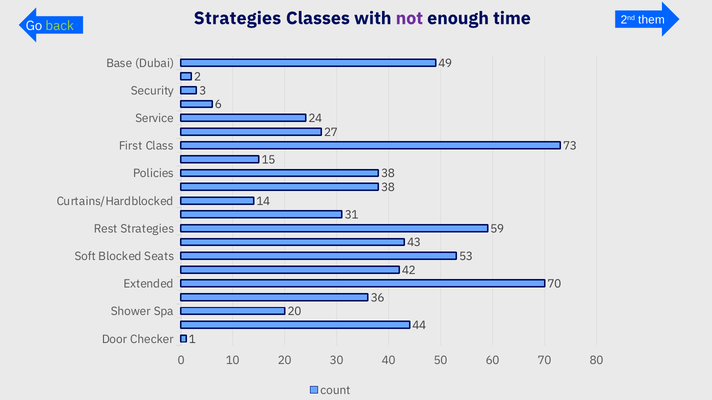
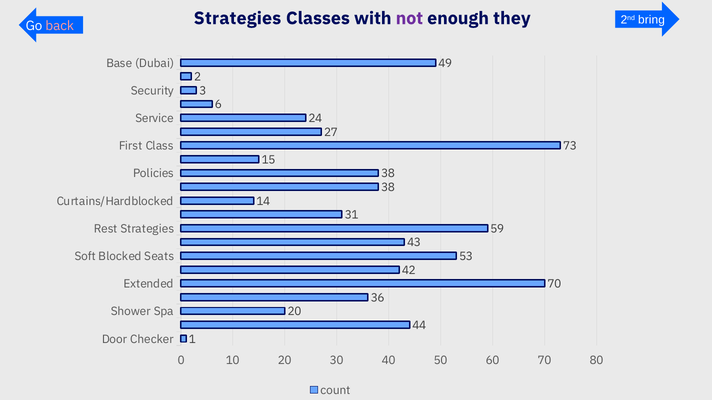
time: time -> they (512, 18)
them: them -> bring (651, 20)
back colour: light green -> pink (60, 26)
